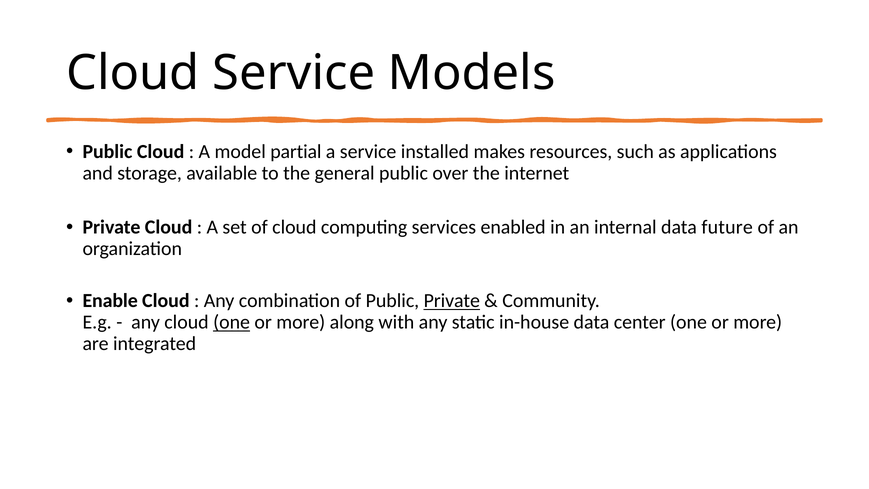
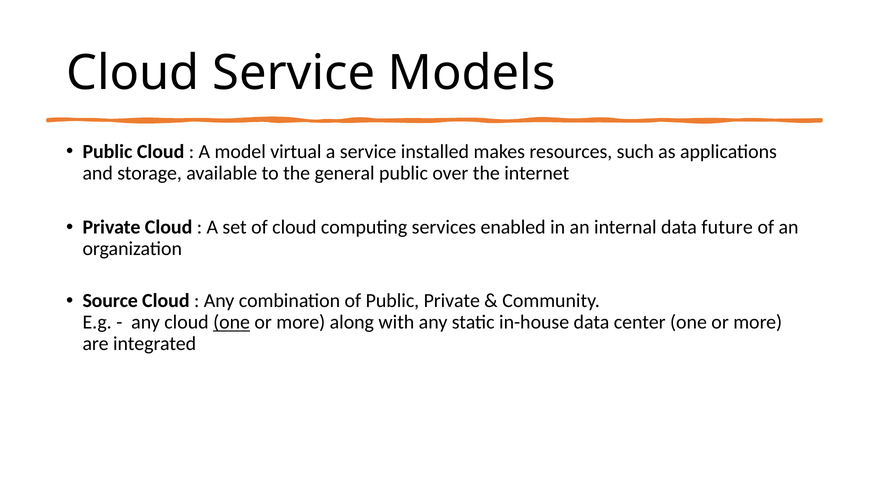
partial: partial -> virtual (296, 151)
Enable: Enable -> Source (110, 301)
Private underline: present -> none (452, 301)
